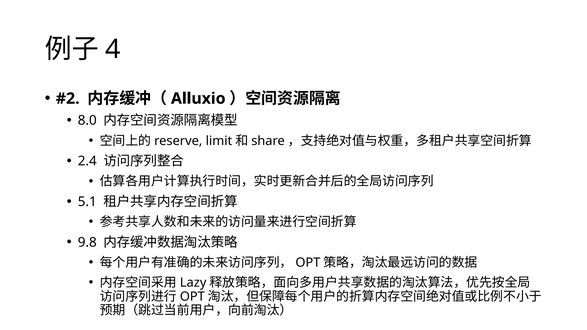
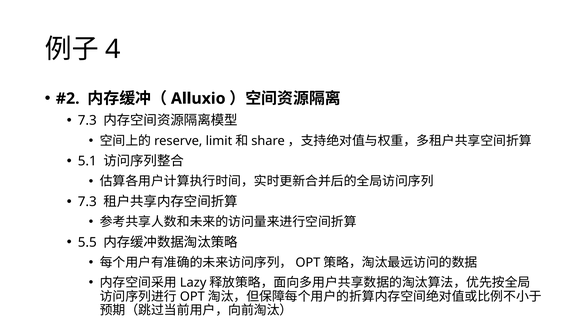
8.0: 8.0 -> 7.3 (87, 121)
2.4: 2.4 -> 5.1 (87, 161)
5.1: 5.1 -> 7.3 (87, 202)
9.8: 9.8 -> 5.5 (87, 242)
